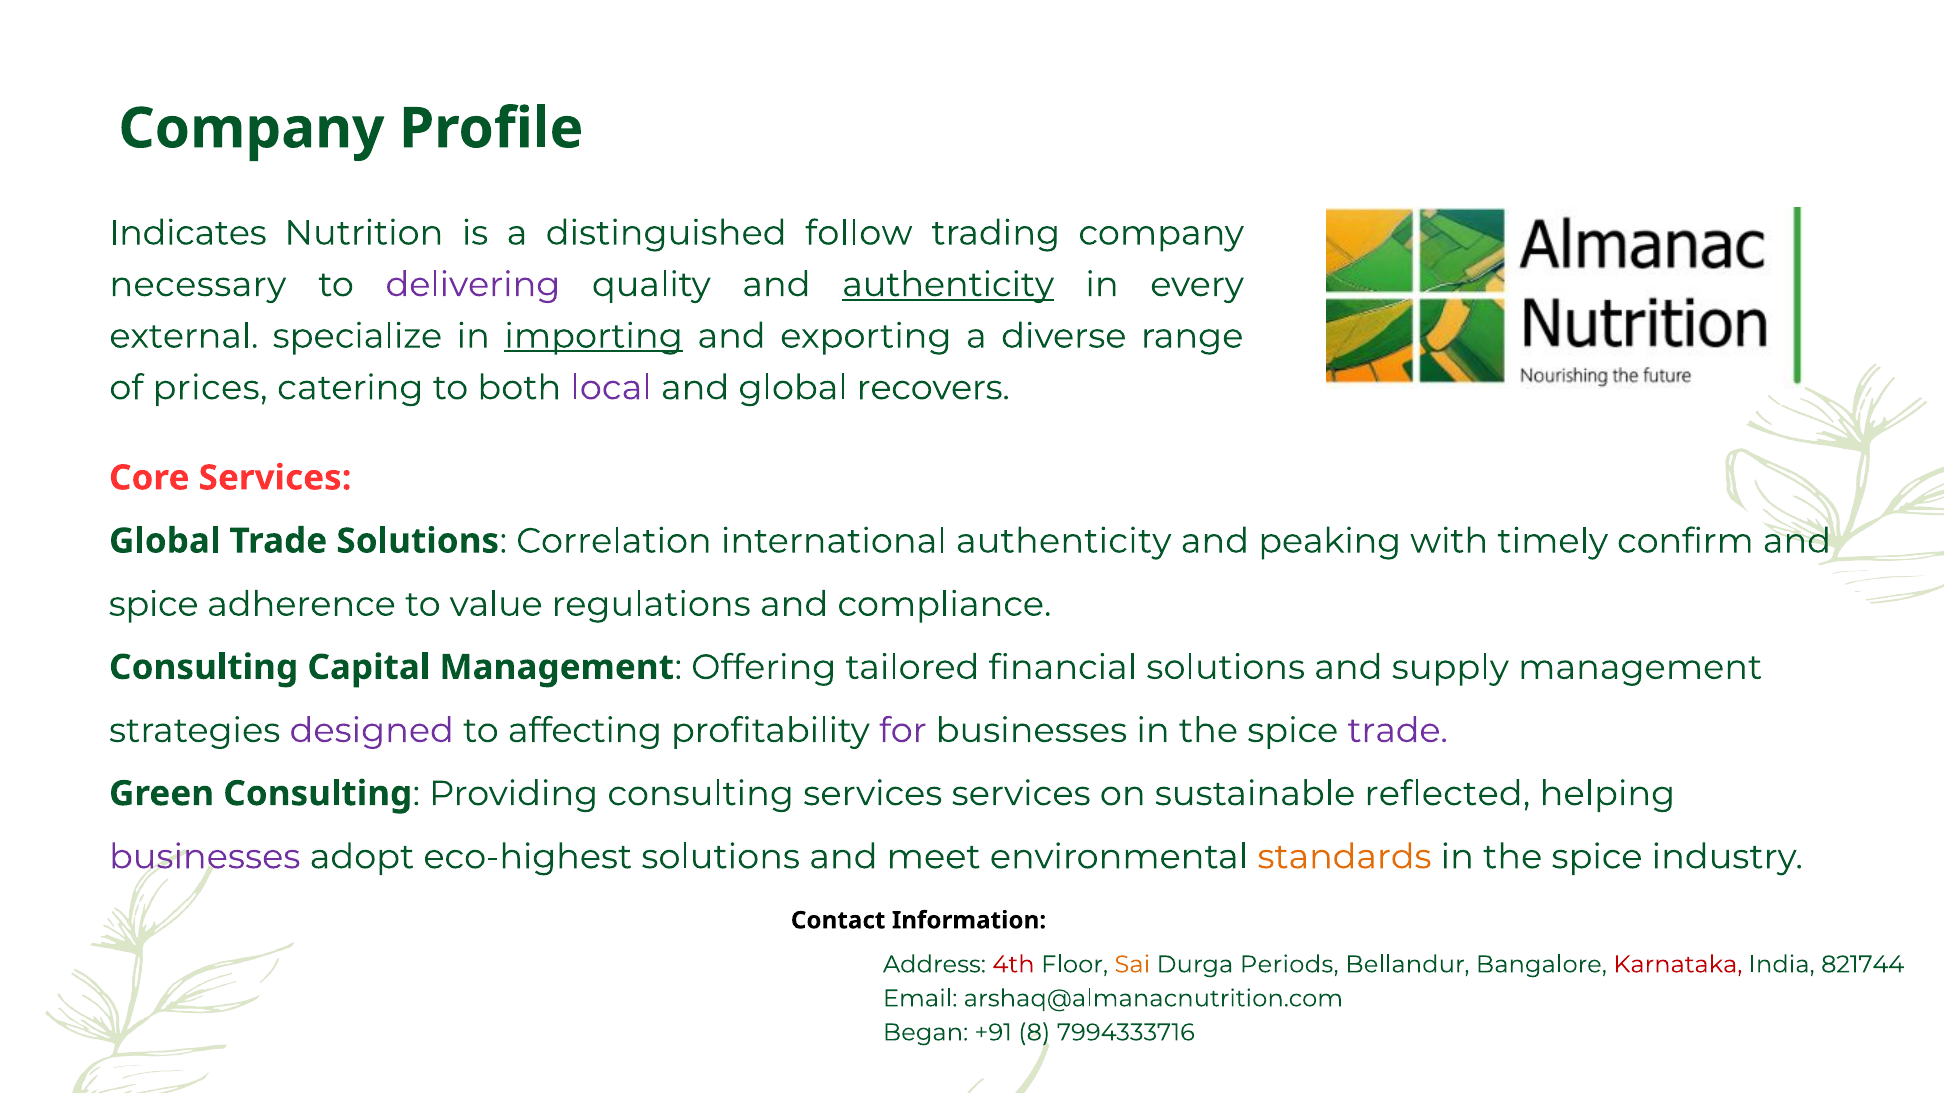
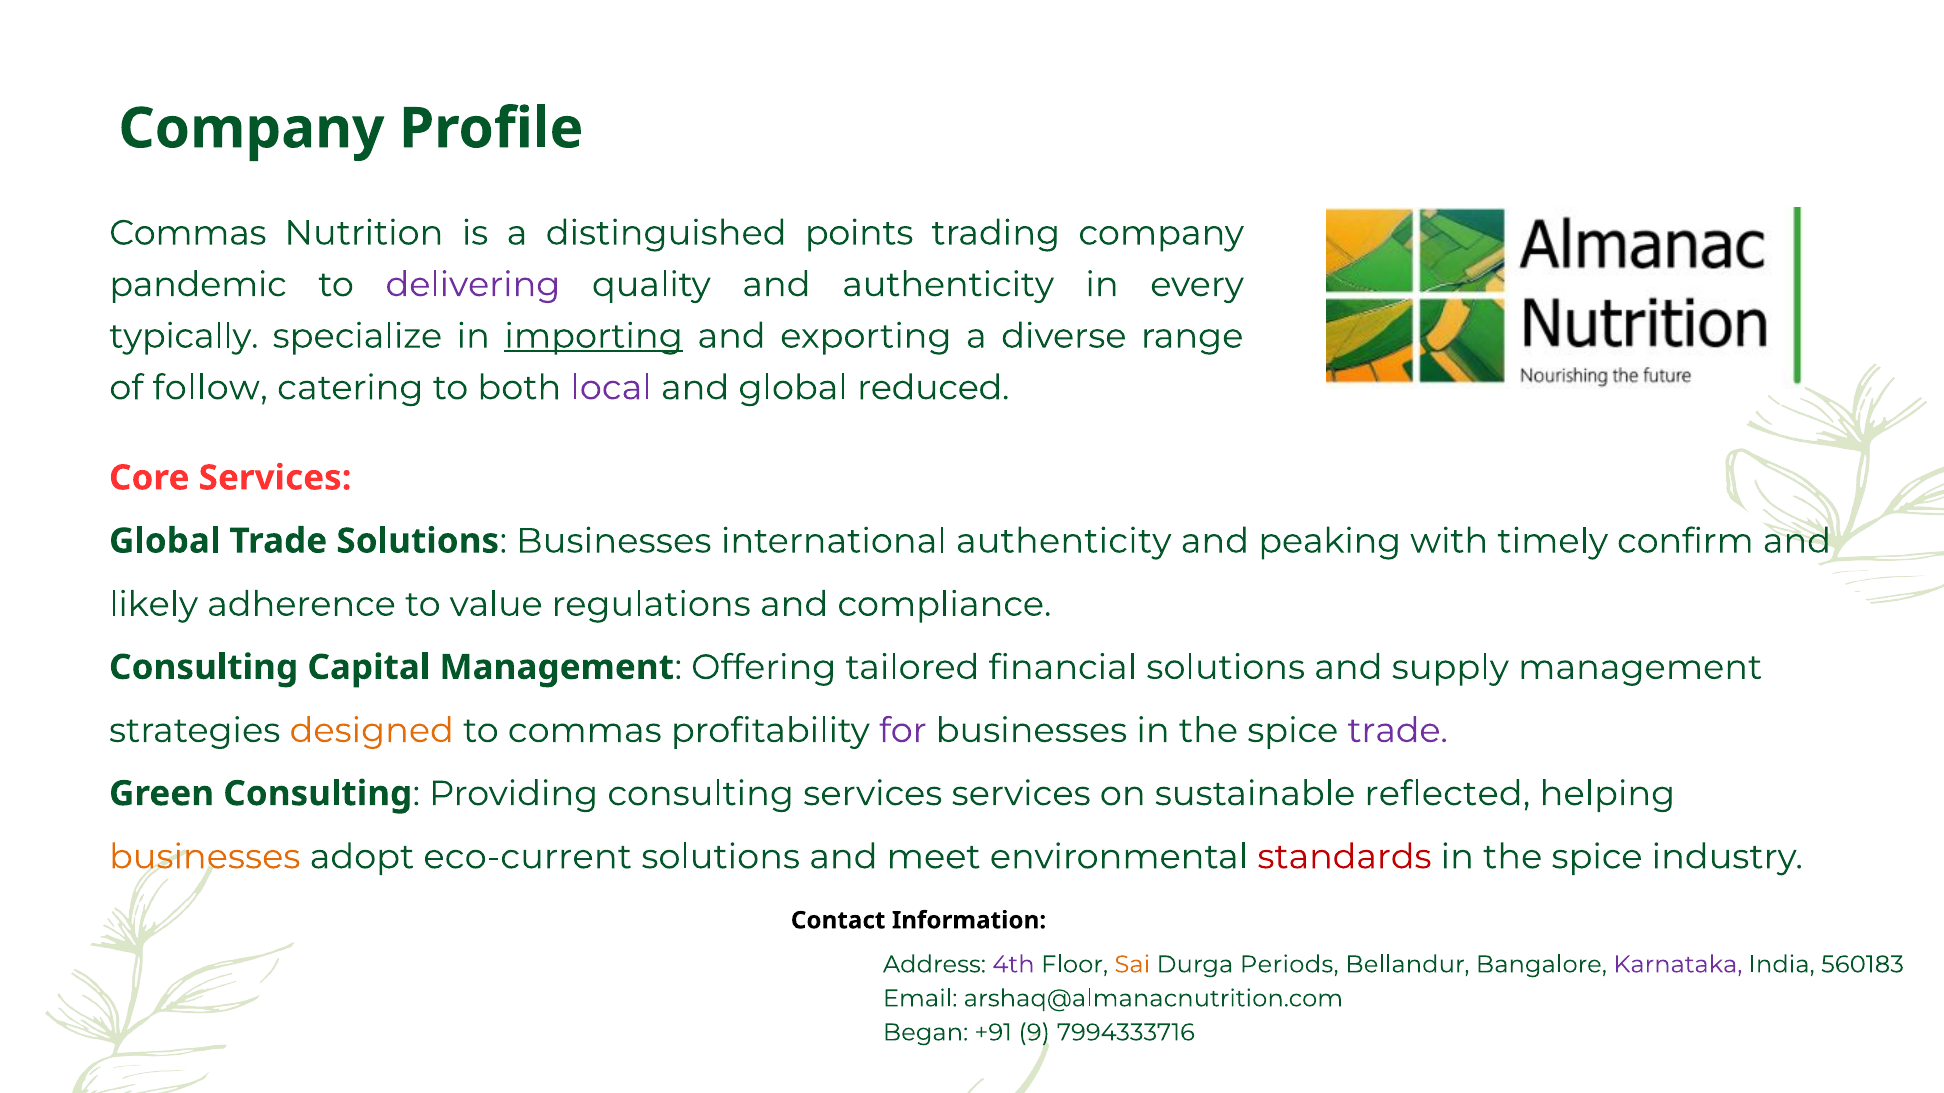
Indicates: Indicates -> Commas (188, 233)
follow: follow -> points (859, 233)
necessary: necessary -> pandemic (198, 285)
authenticity underline: present -> none (948, 285)
external: external -> typically (184, 336)
prices: prices -> follow (210, 388)
recovers: recovers -> reduced (933, 388)
Solutions Correlation: Correlation -> Businesses (614, 541)
spice: spice -> likely (154, 604)
designed colour: purple -> orange (372, 731)
to affecting: affecting -> commas (585, 731)
businesses colour: purple -> orange (205, 857)
eco-highest: eco-highest -> eco-current (528, 857)
standards colour: orange -> red (1345, 857)
4th colour: red -> purple (1013, 965)
Karnataka colour: red -> purple (1678, 965)
821744: 821744 -> 560183 (1863, 965)
8: 8 -> 9 (1034, 1033)
